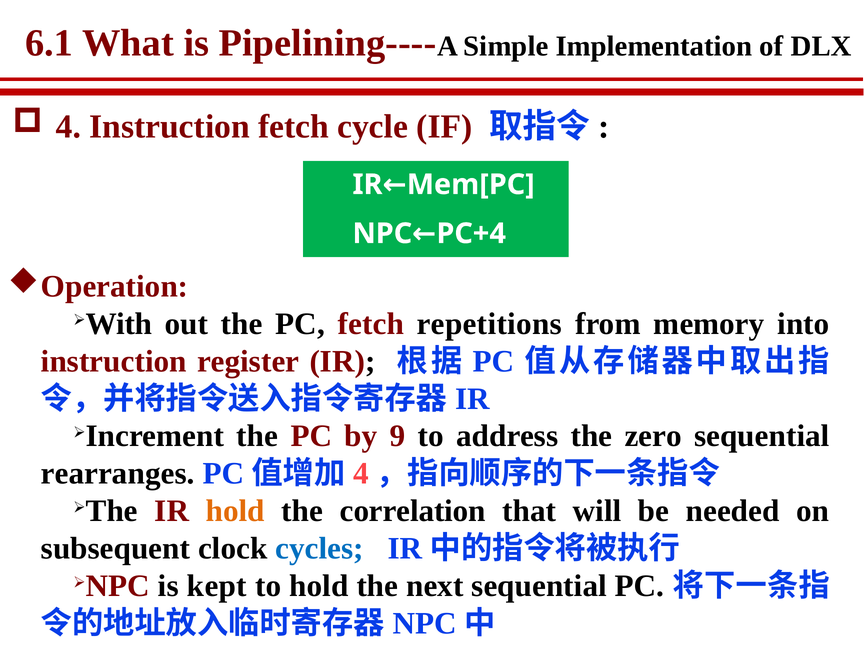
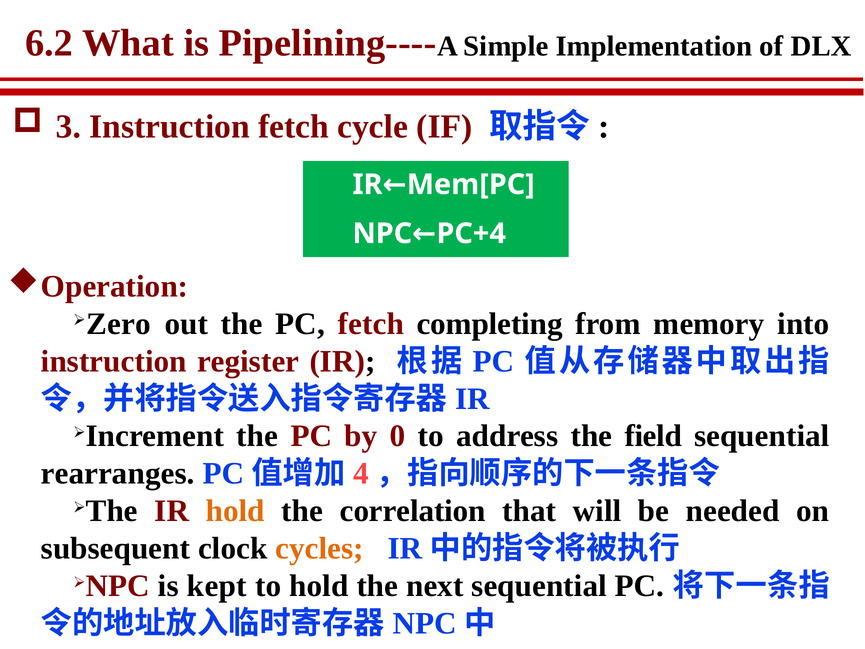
6.1: 6.1 -> 6.2 (49, 43)
4: 4 -> 3 (69, 127)
With: With -> Zero (119, 324)
repetitions: repetitions -> completing (490, 324)
9: 9 -> 0 (398, 436)
zero: zero -> field (653, 436)
cycles colour: blue -> orange (319, 548)
